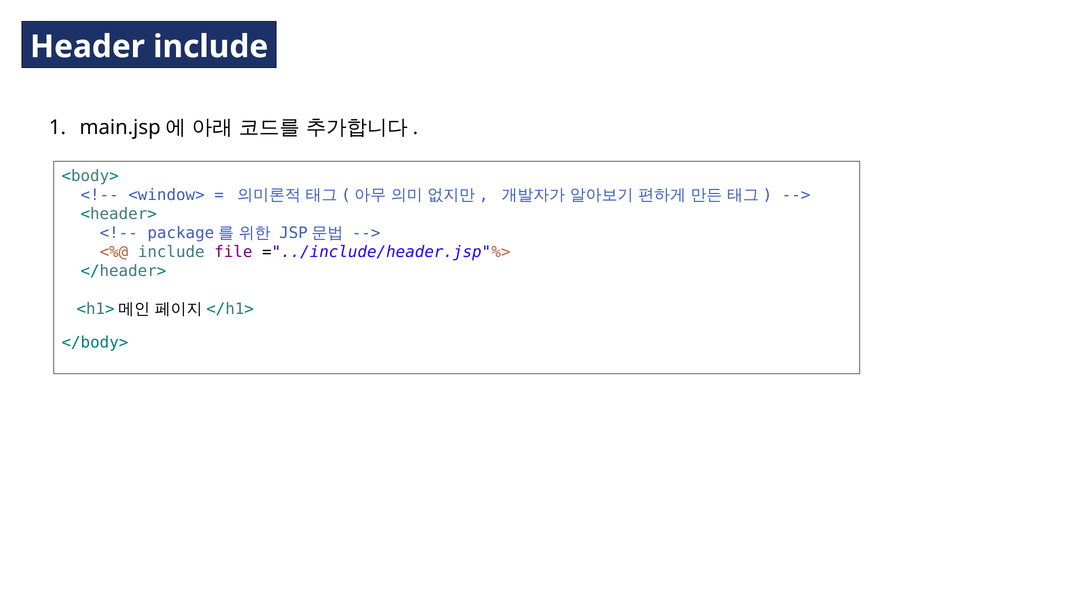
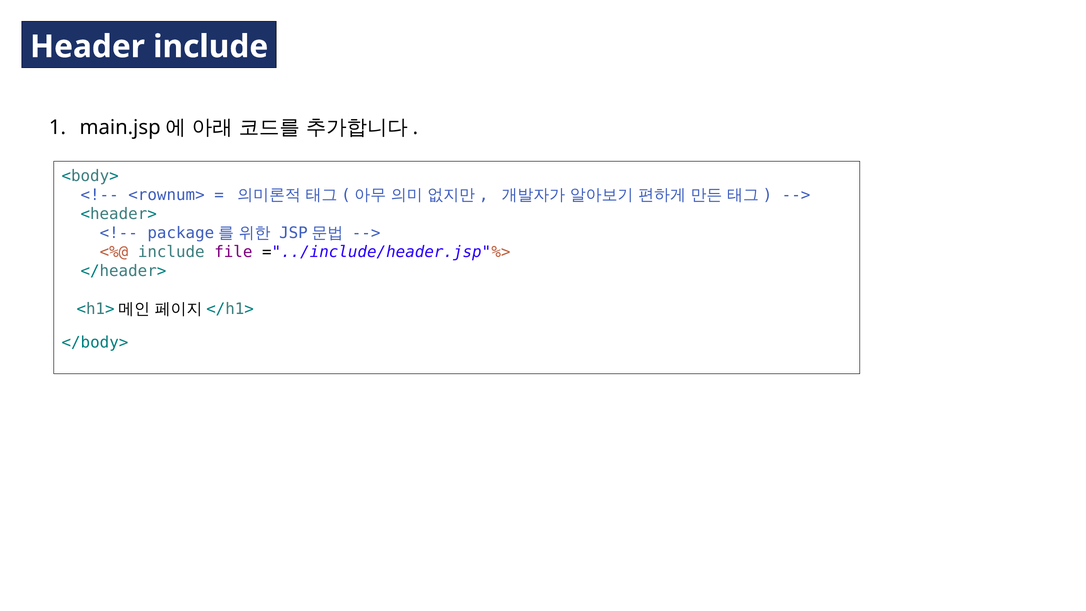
<window>: <window> -> <rownum> (166, 195)
